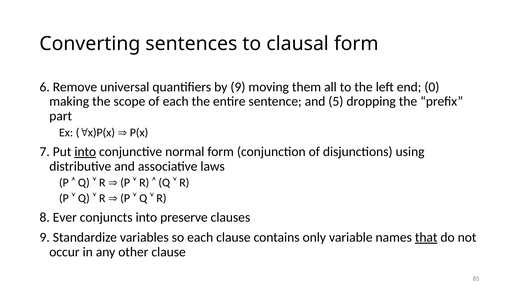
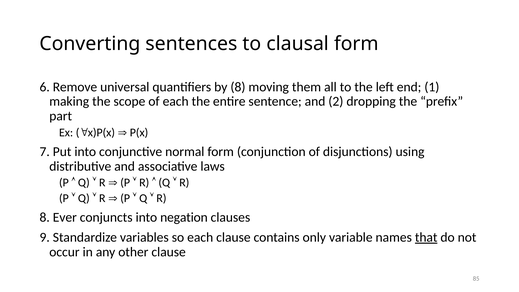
by 9: 9 -> 8 (238, 87)
0: 0 -> 1 (432, 87)
5: 5 -> 2 (336, 101)
into underline: present -> none (85, 152)
preserve: preserve -> negation (184, 217)
